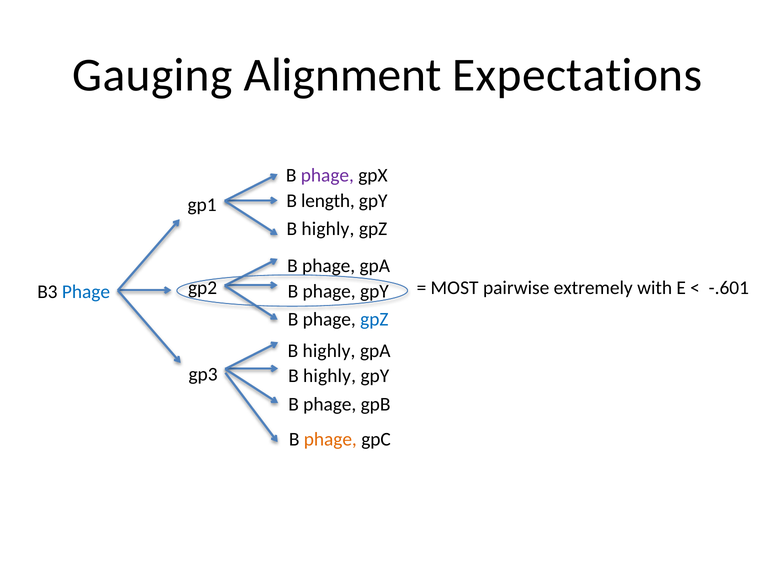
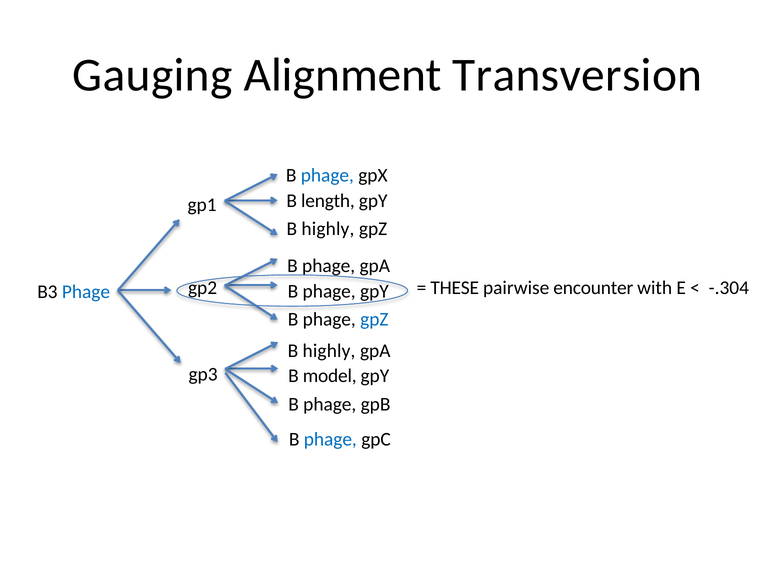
Expectations: Expectations -> Transversion (577, 75)
phage colour: purple -> blue (327, 175)
MOST: MOST -> THESE (455, 288)
extremely: extremely -> encounter (593, 288)
-.601: -.601 -> -.304 (729, 288)
highly: highly -> model (330, 376)
phage colour: orange -> blue (330, 439)
